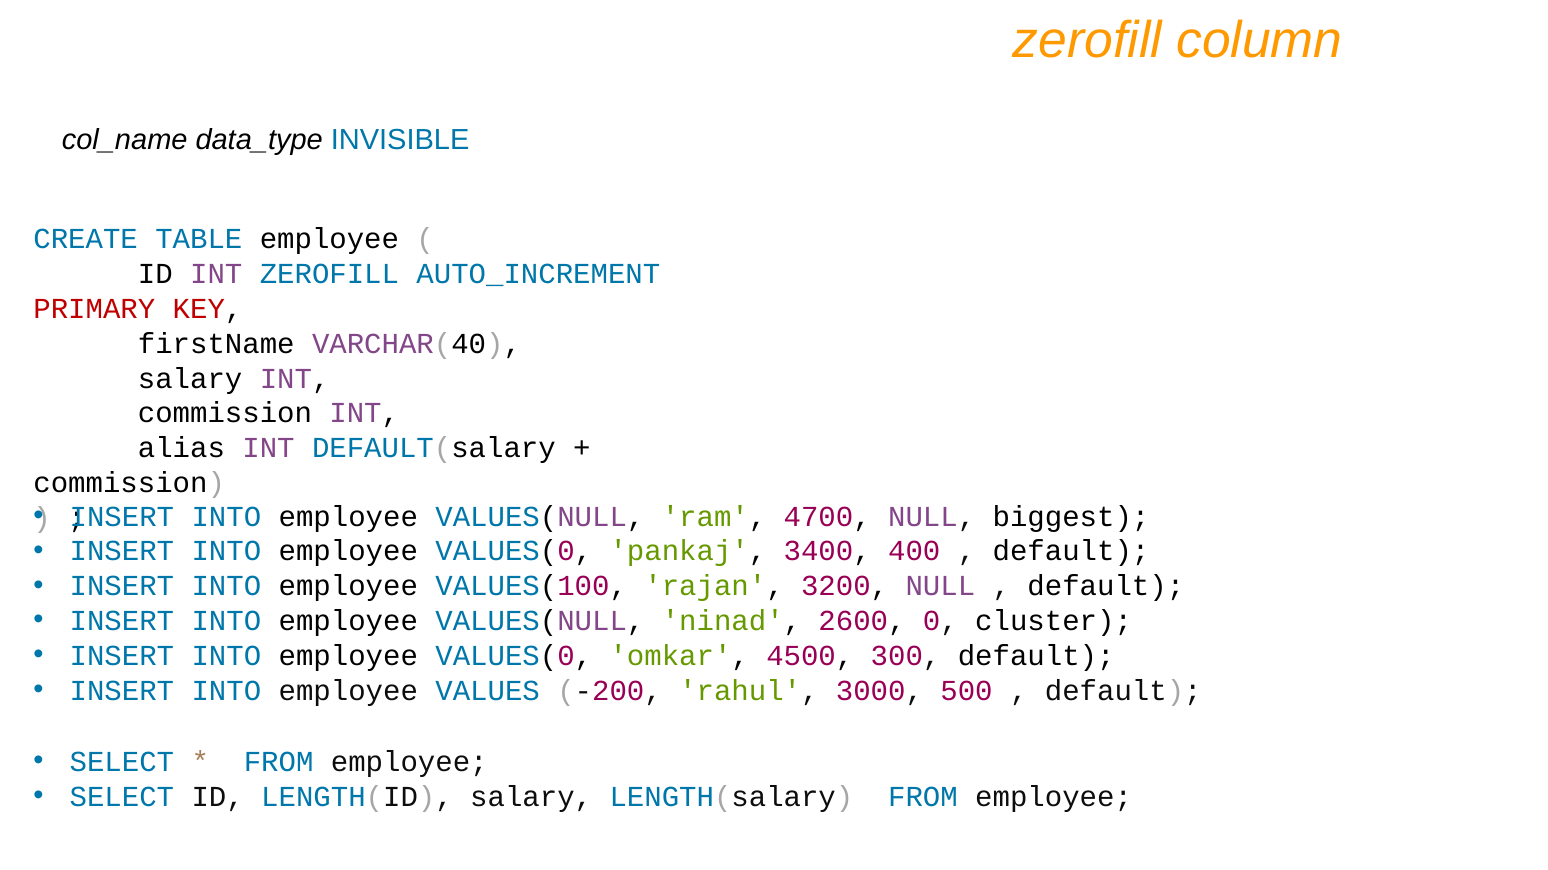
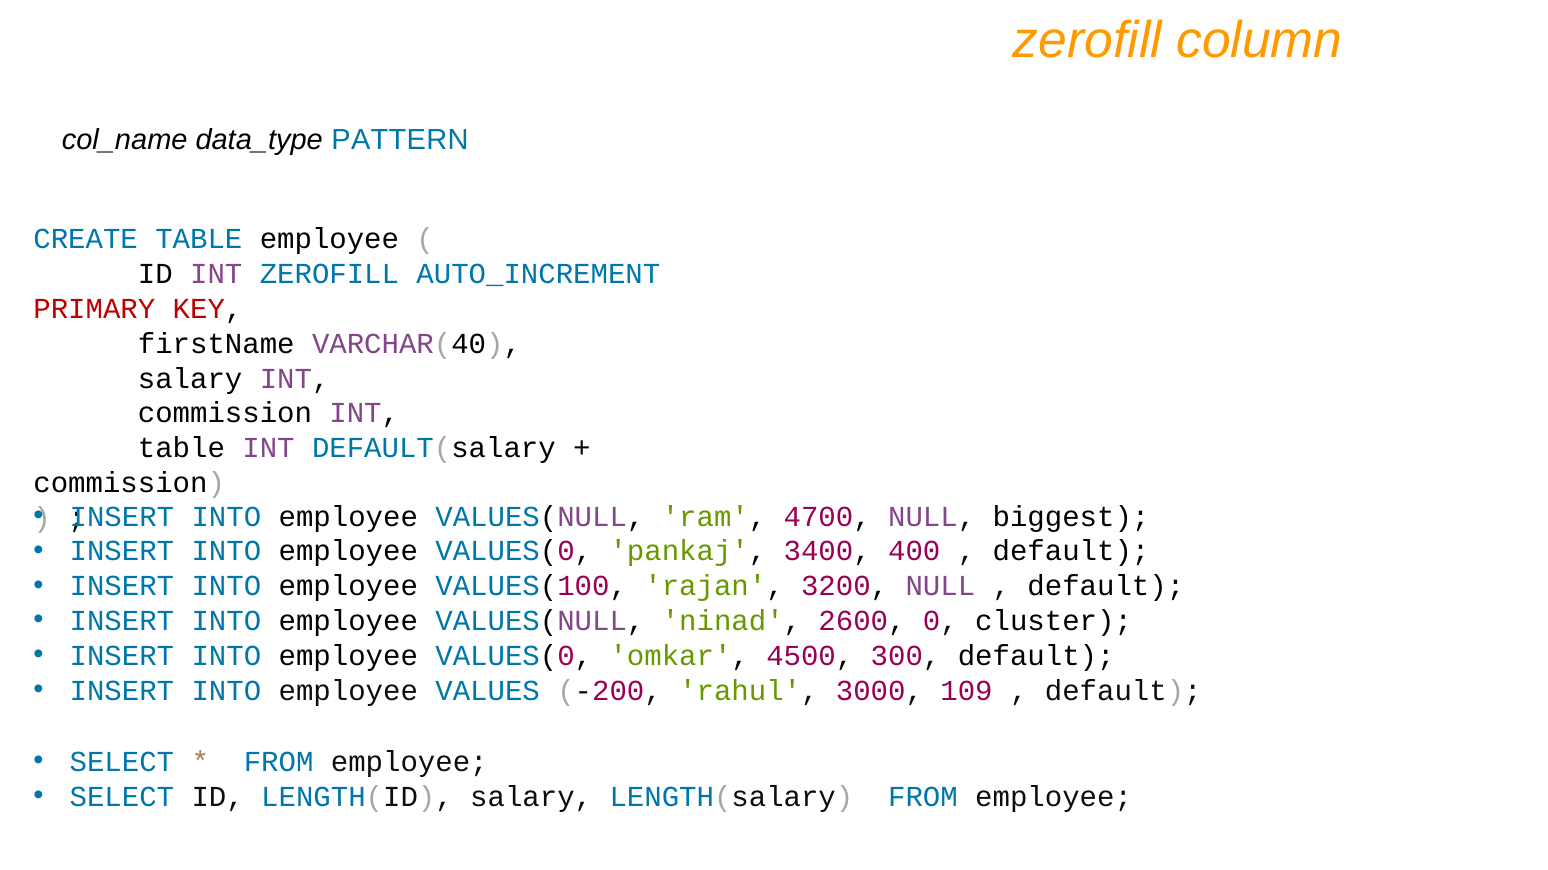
INVISIBLE: INVISIBLE -> PATTERN (400, 140)
alias: alias -> table (181, 449)
500: 500 -> 109 (967, 691)
